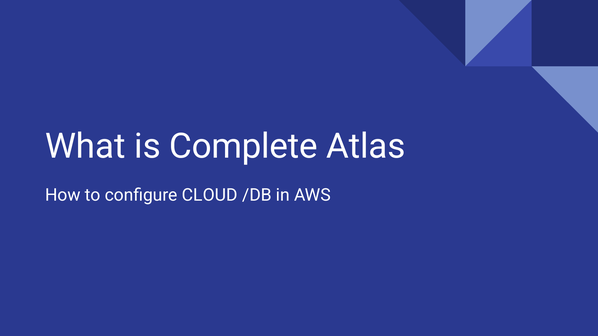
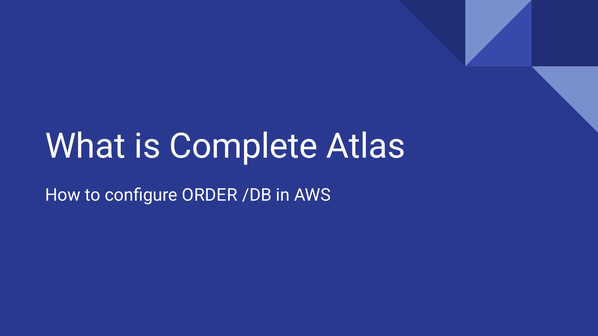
CLOUD: CLOUD -> ORDER (210, 195)
